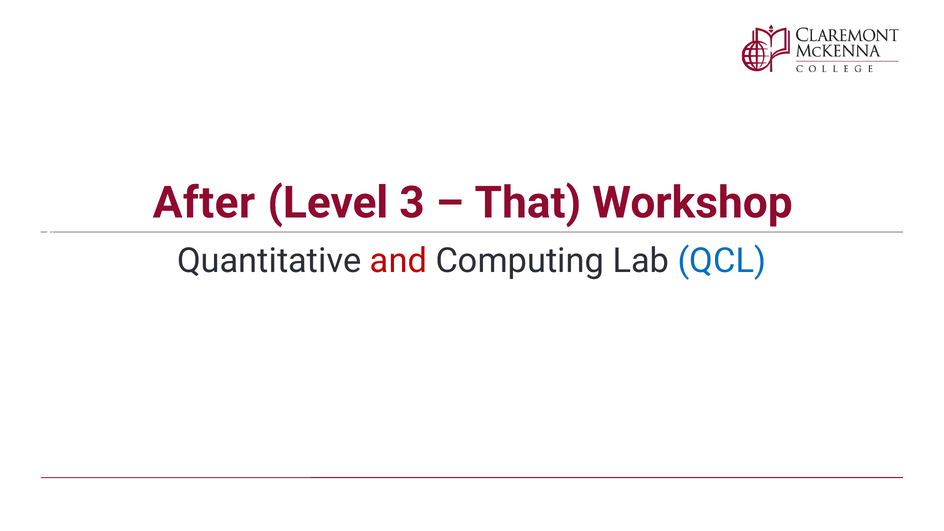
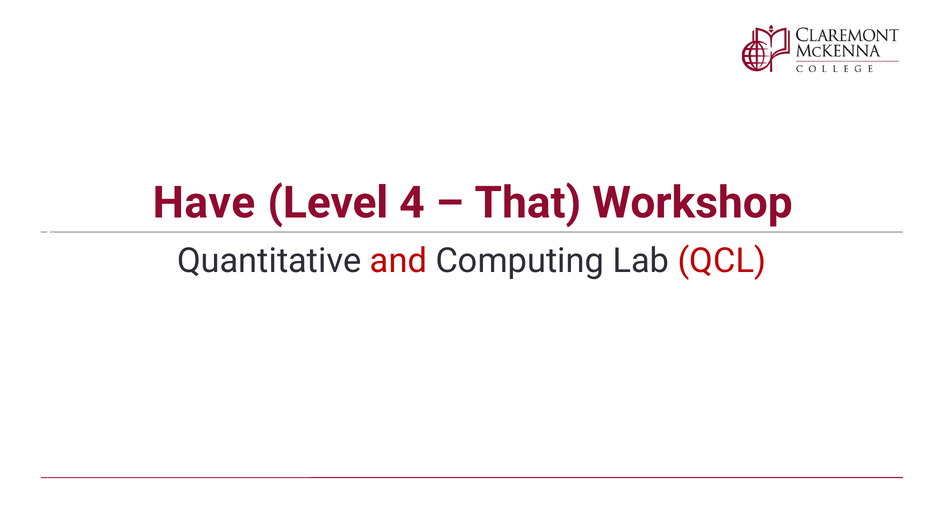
After: After -> Have (204, 203)
3: 3 -> 4 (412, 203)
QCL colour: blue -> red (722, 261)
